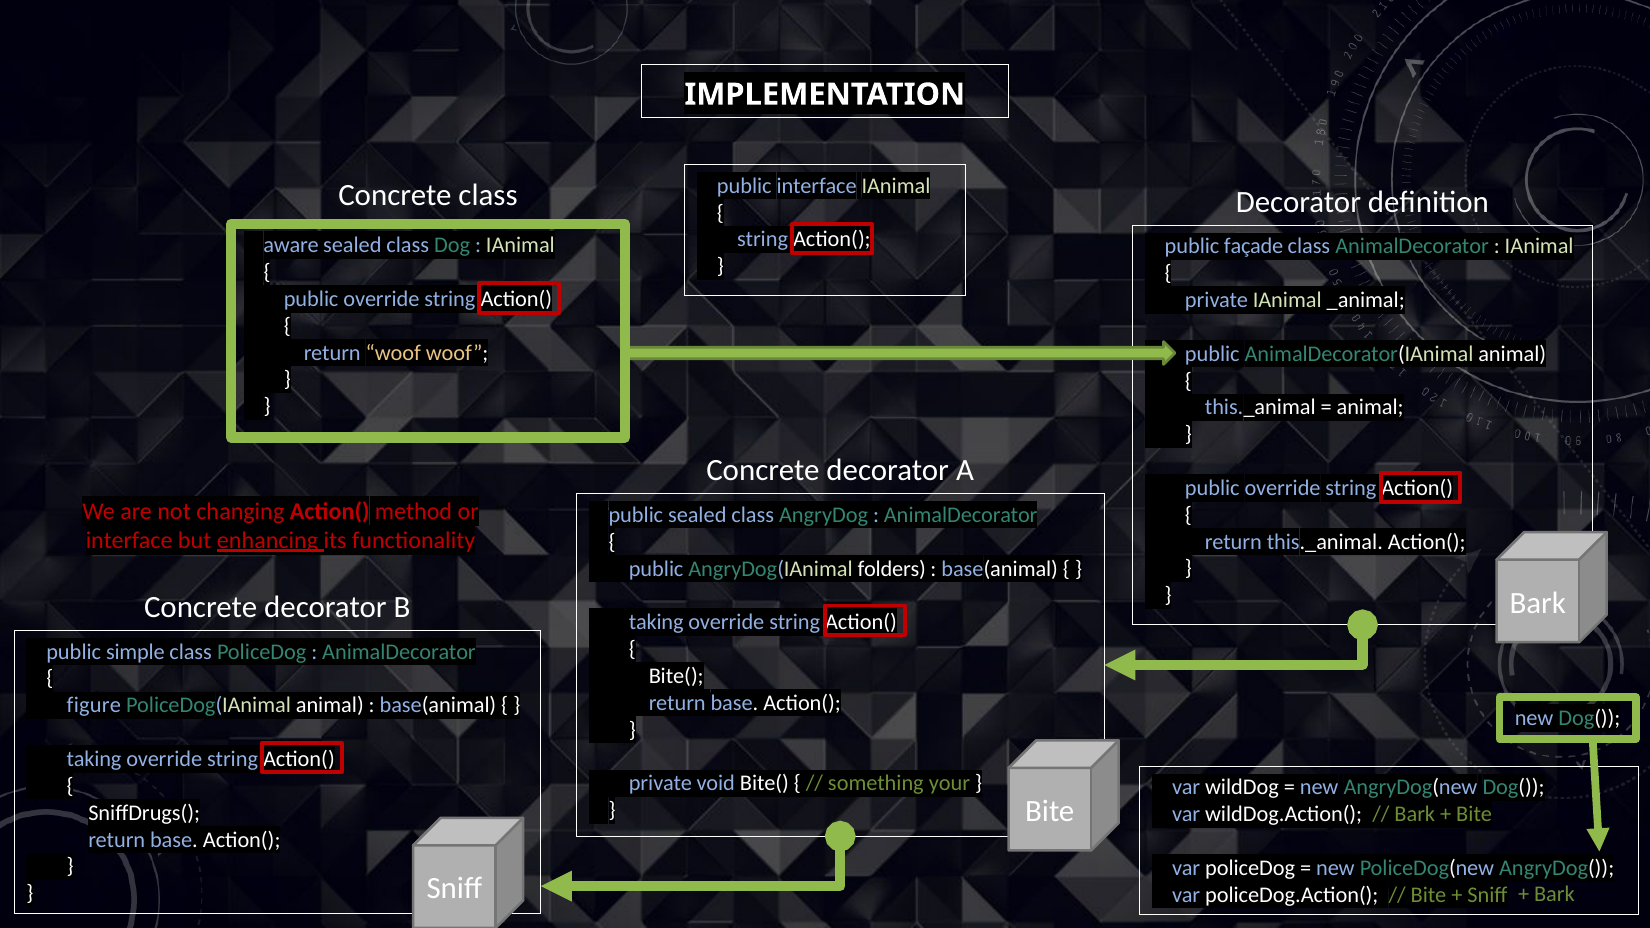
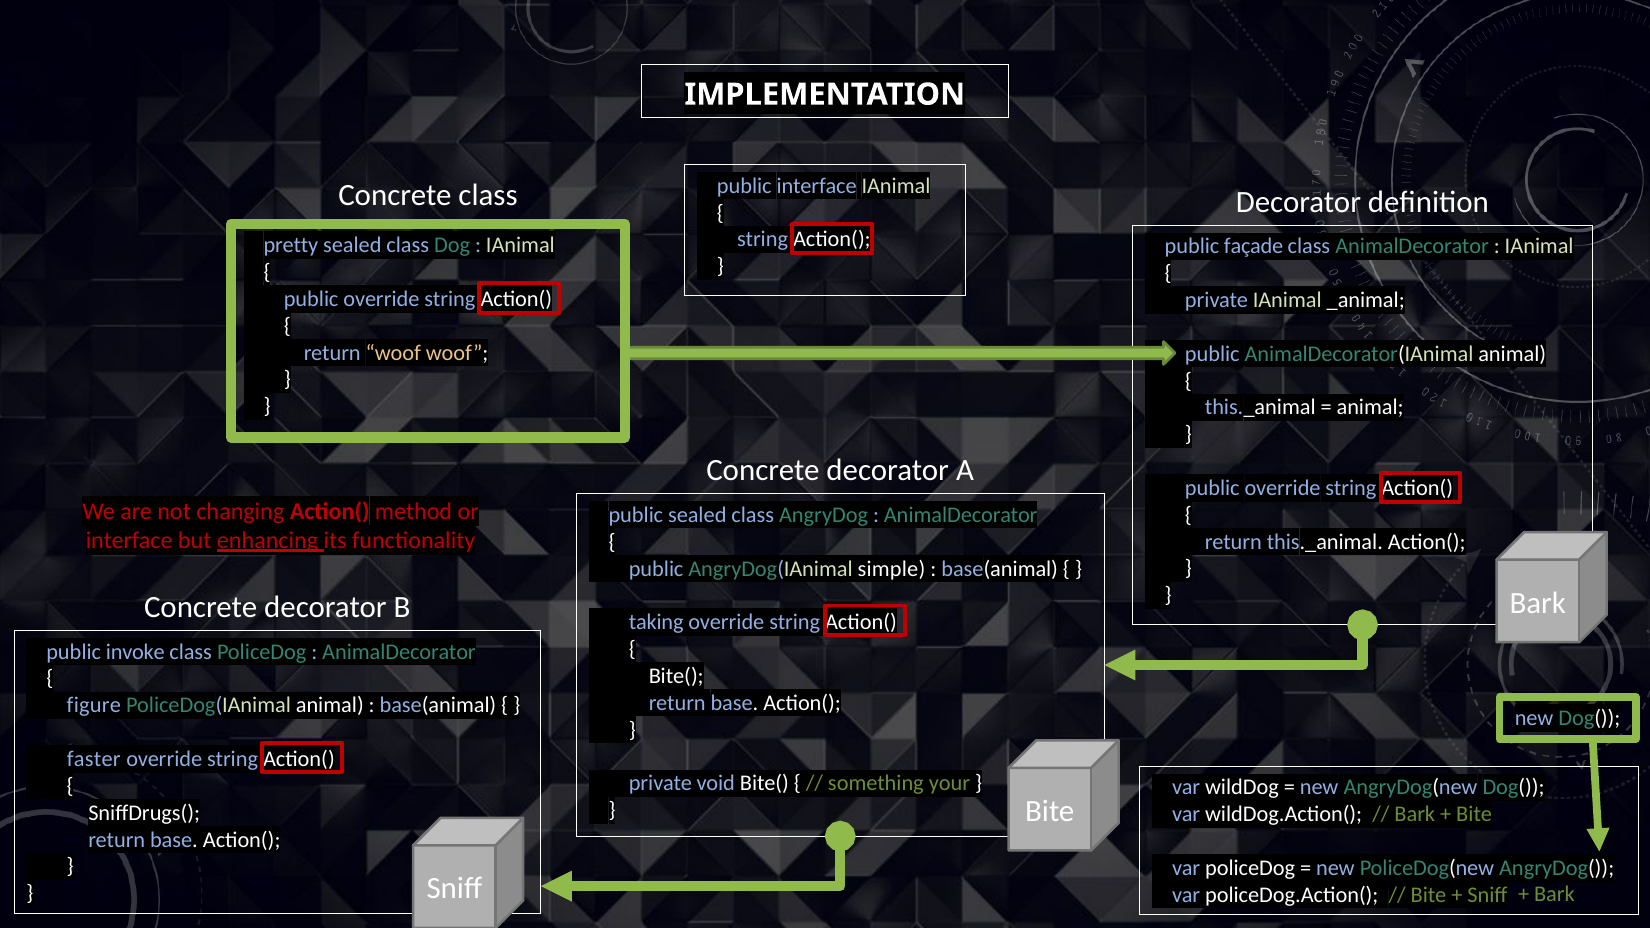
aware: aware -> pretty (291, 245)
folders: folders -> simple (892, 569)
simple: simple -> invoke (135, 652)
taking: taking -> faster (94, 759)
